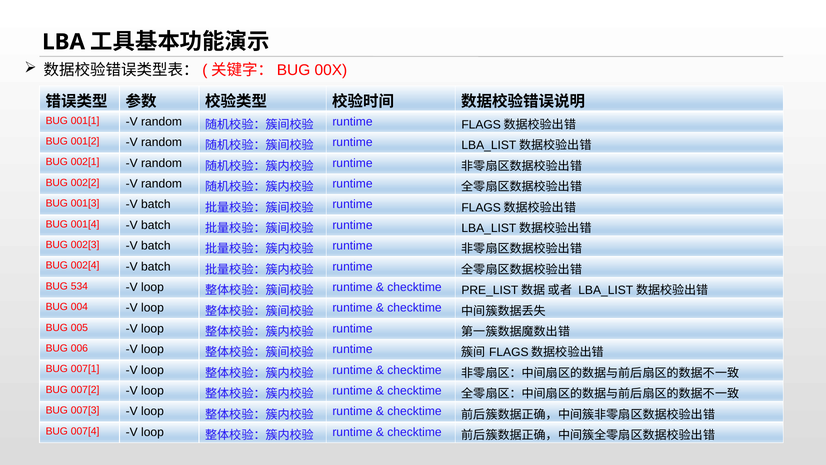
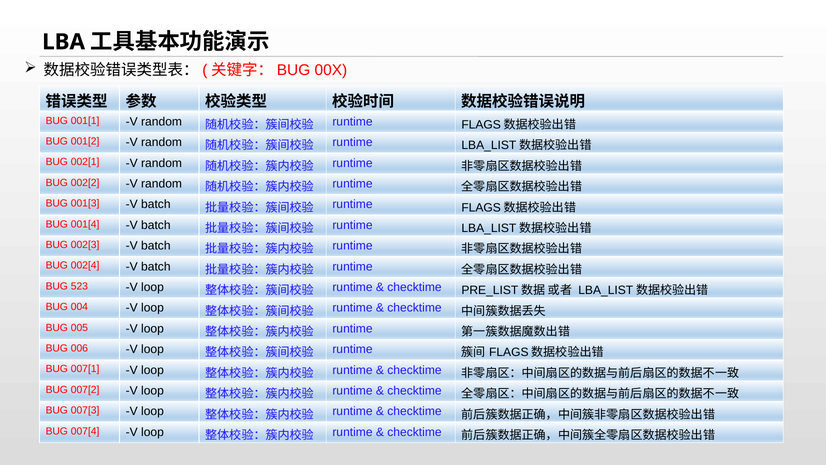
534: 534 -> 523 (79, 286)
